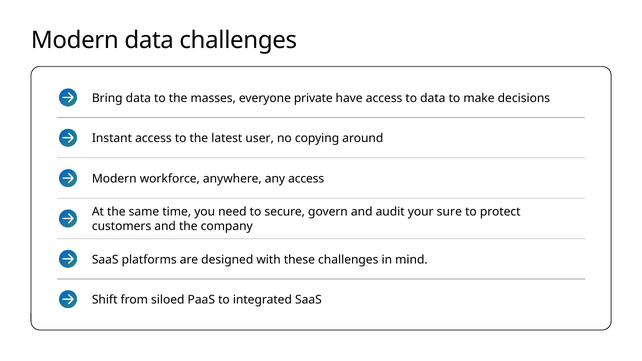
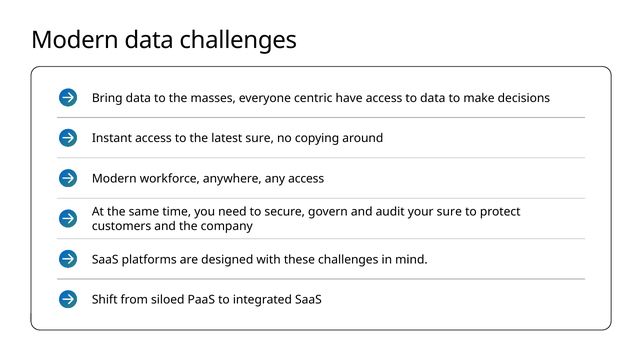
private: private -> centric (313, 98)
latest user: user -> sure (260, 139)
